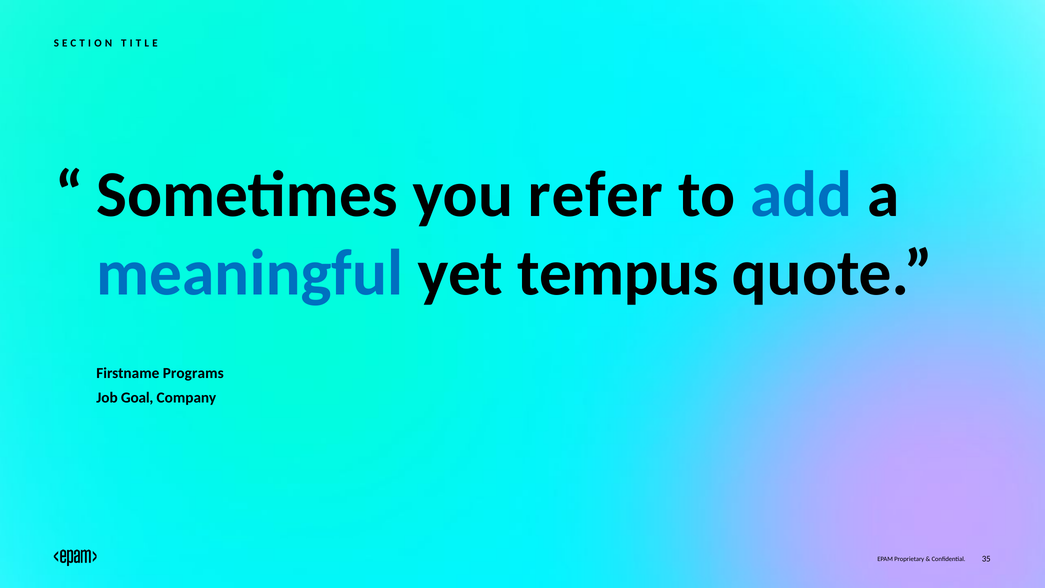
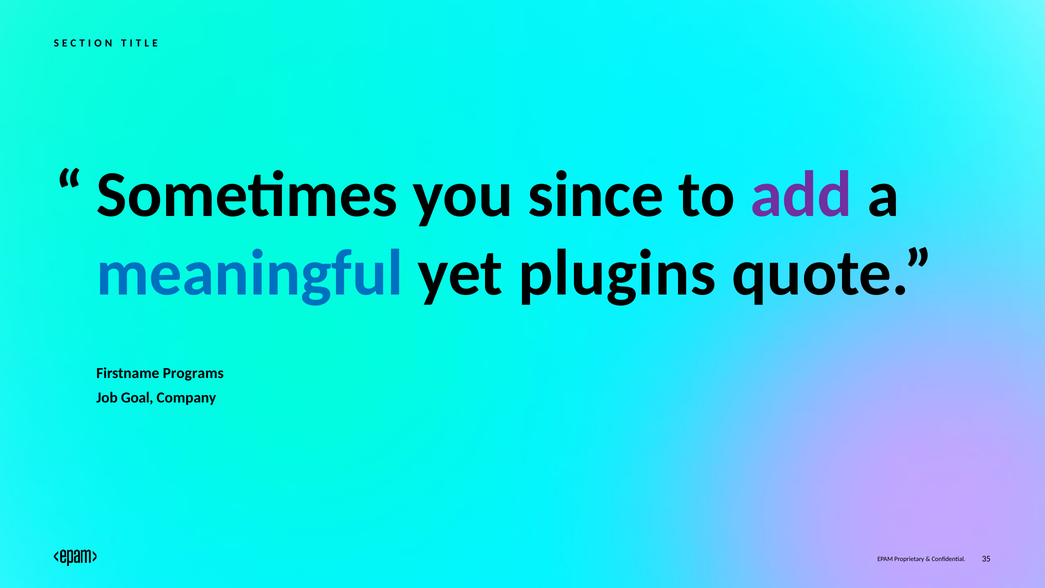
refer: refer -> since (596, 195)
add colour: blue -> purple (801, 195)
tempus: tempus -> plugins (617, 273)
